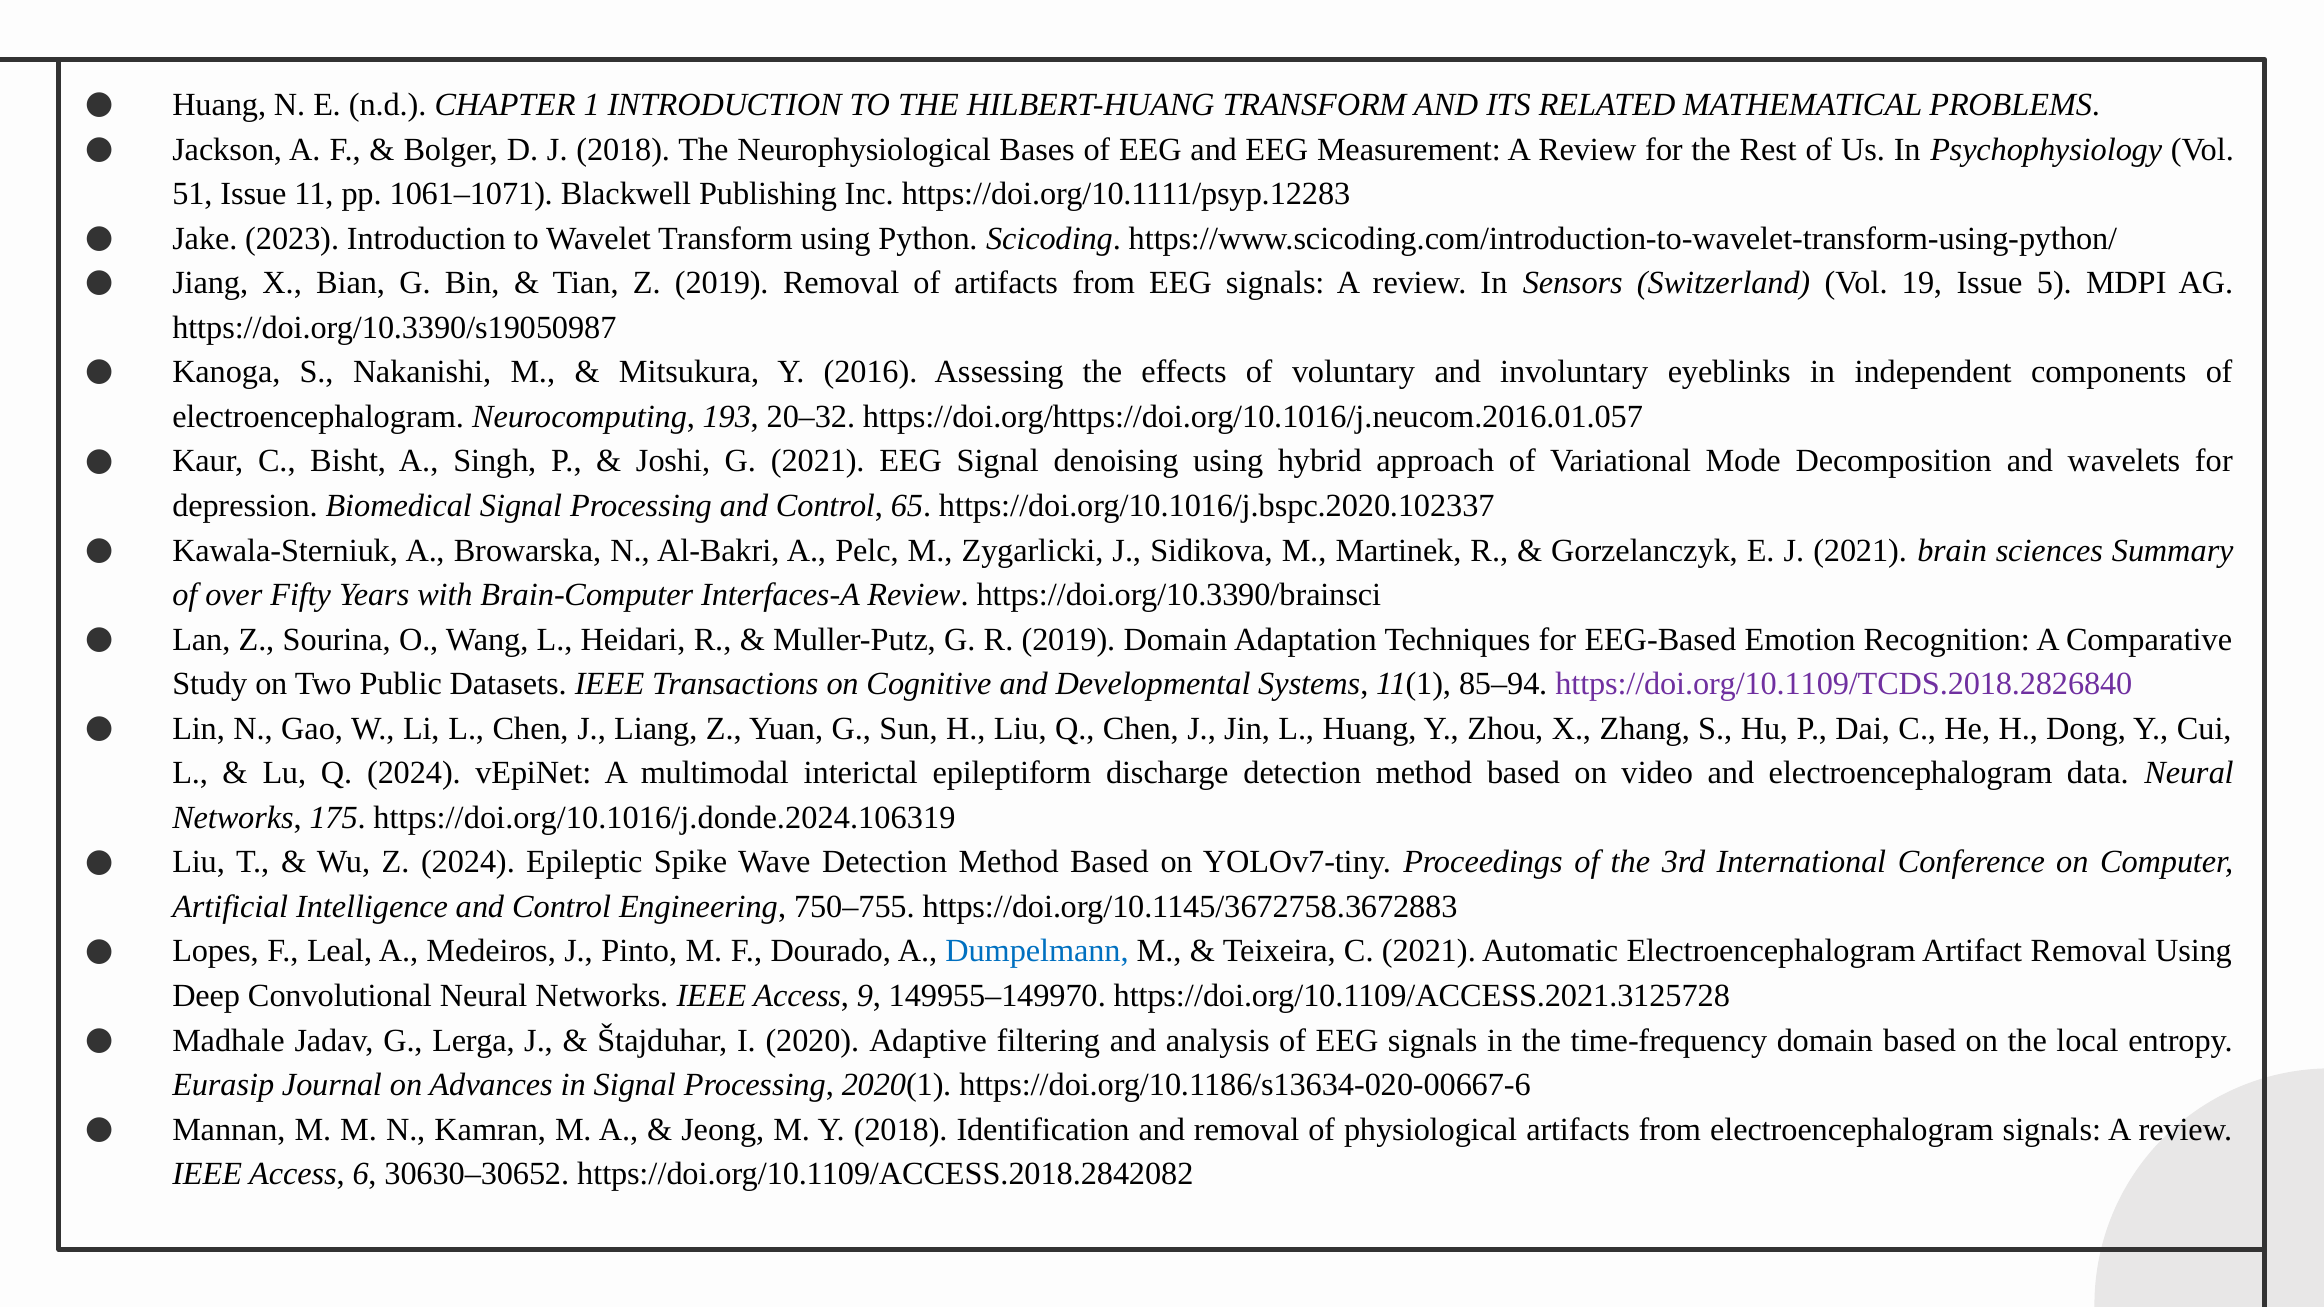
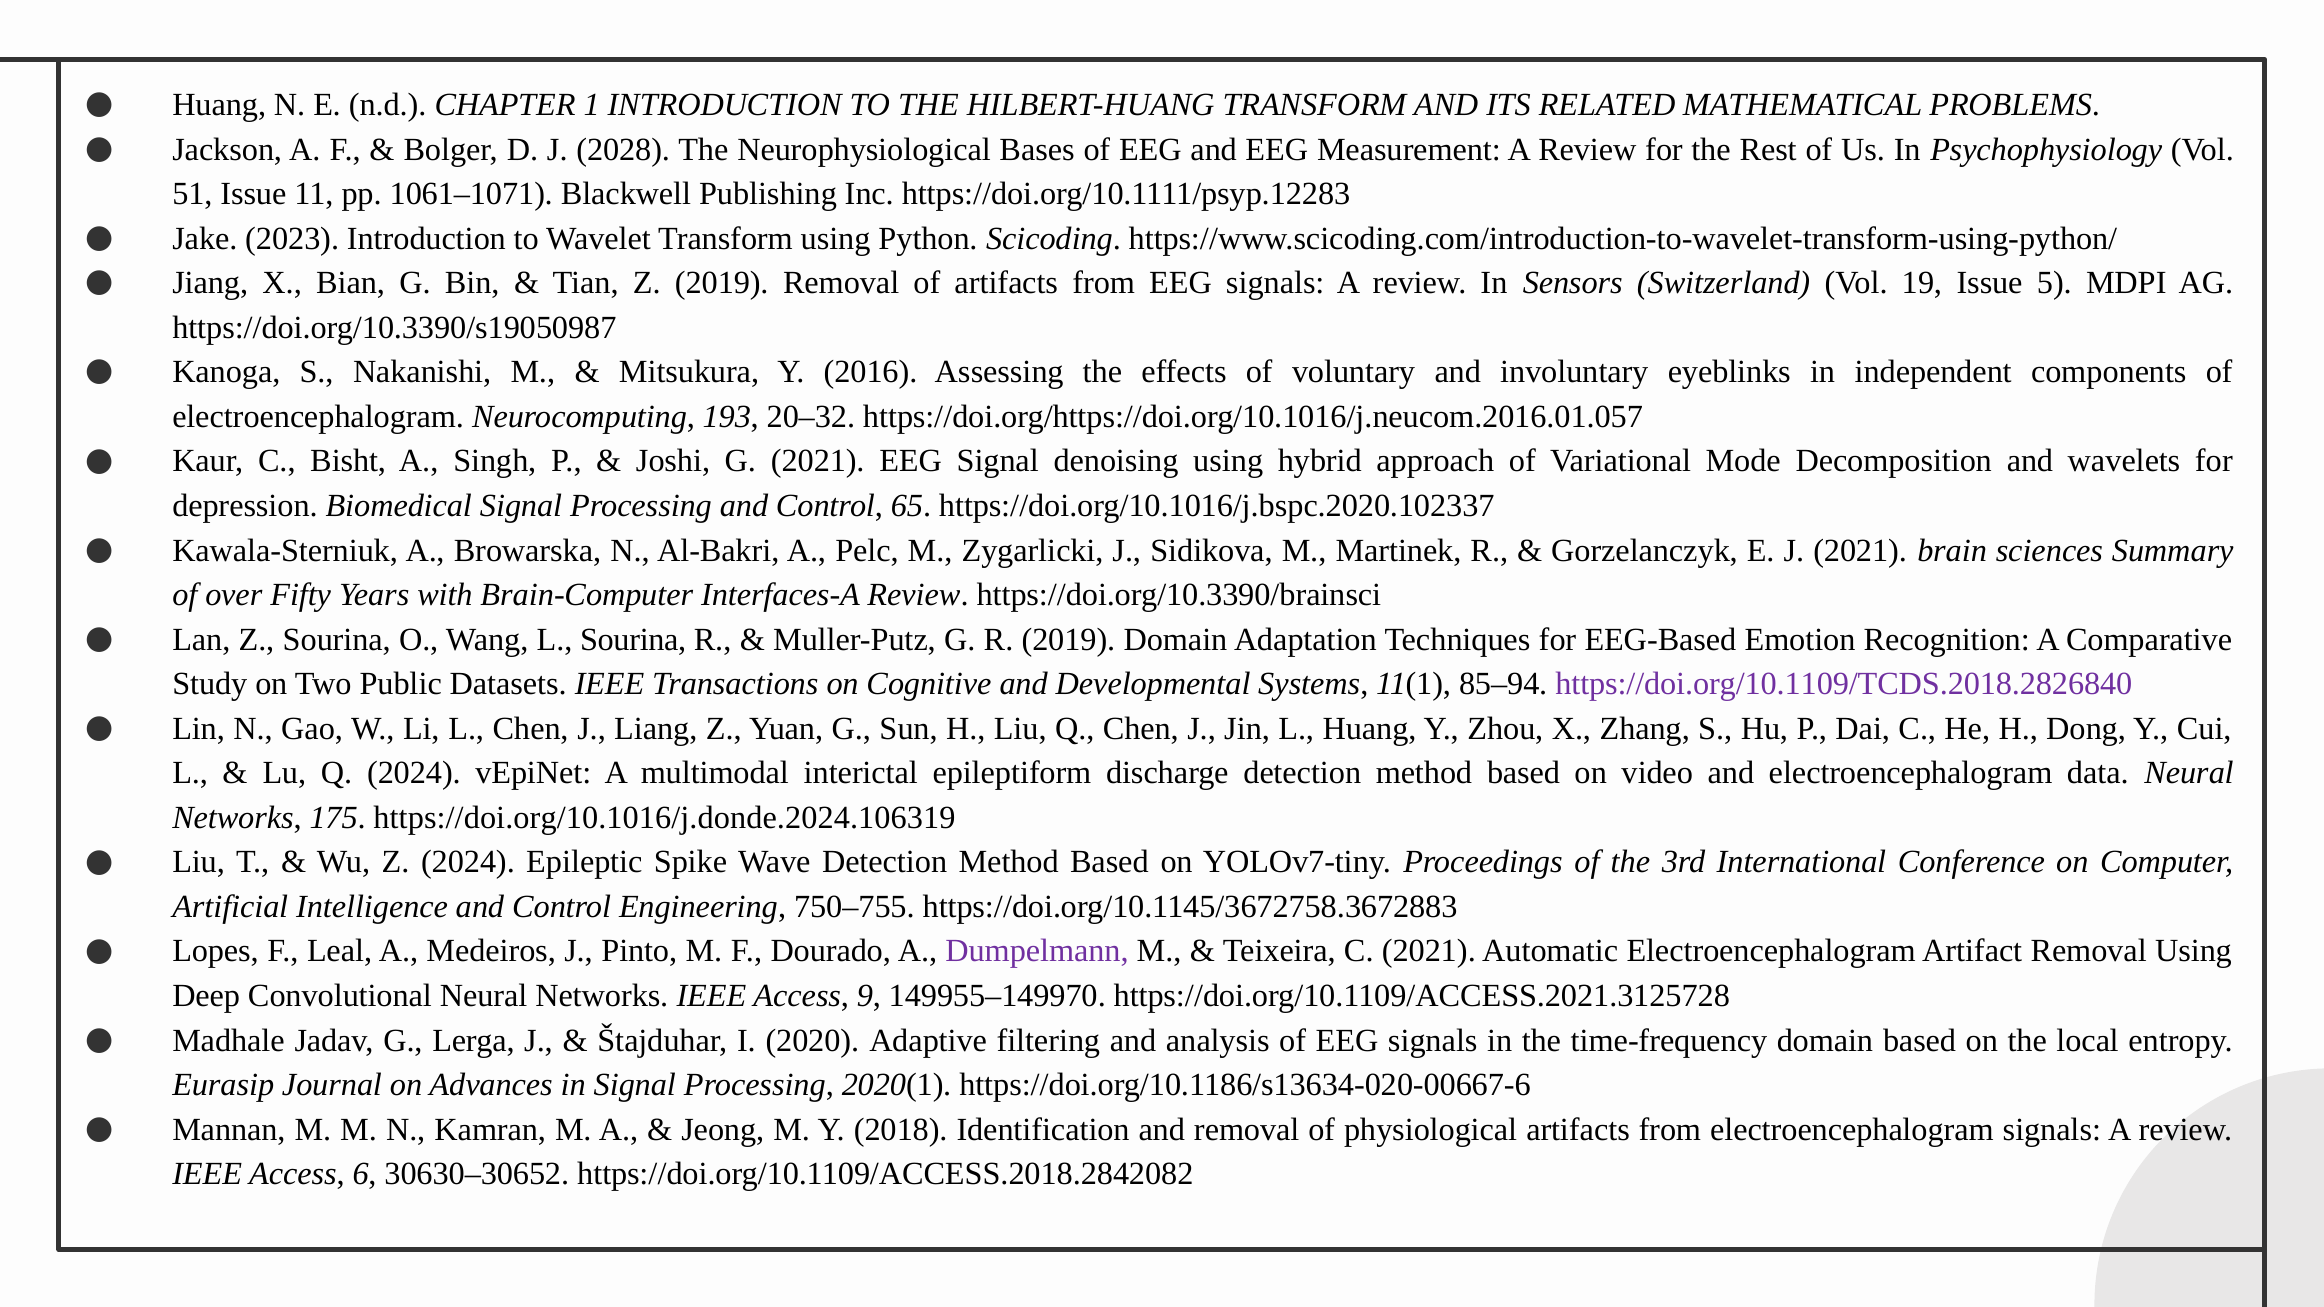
J 2018: 2018 -> 2028 (623, 149)
L Heidari: Heidari -> Sourina (633, 640)
Dumpelmann colour: blue -> purple (1037, 952)
